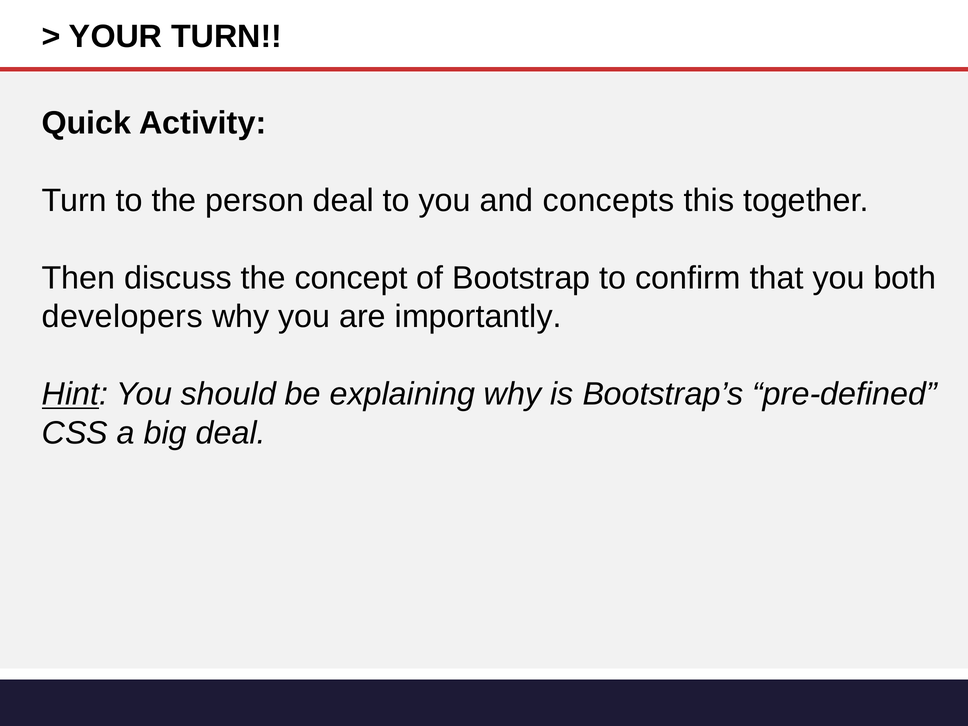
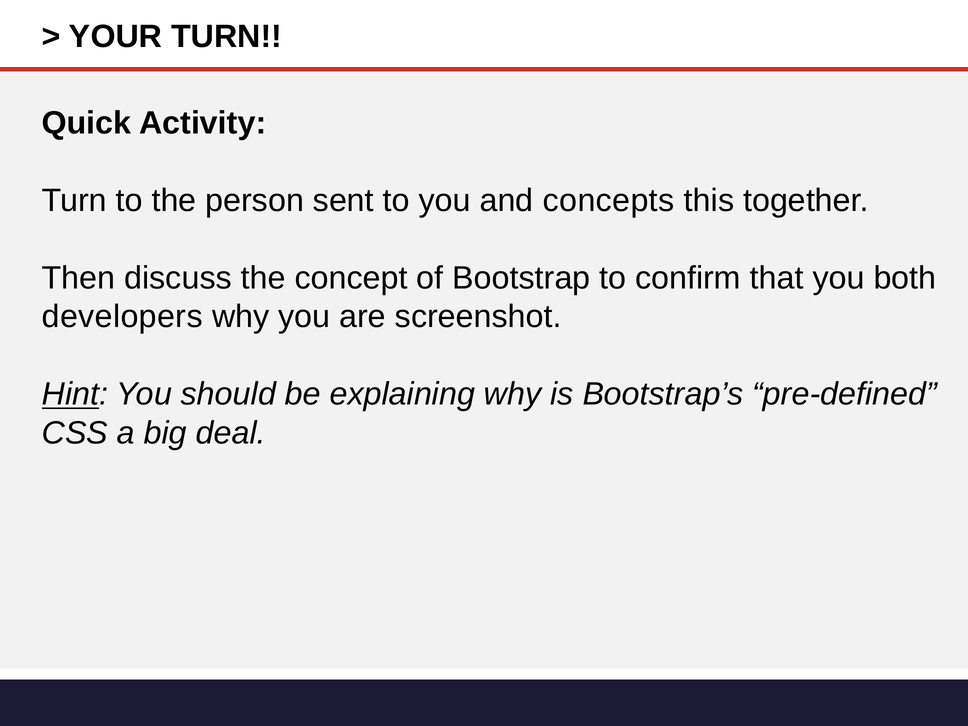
person deal: deal -> sent (343, 201)
importantly: importantly -> screenshot (478, 317)
